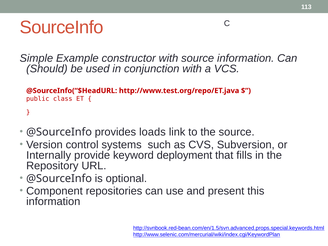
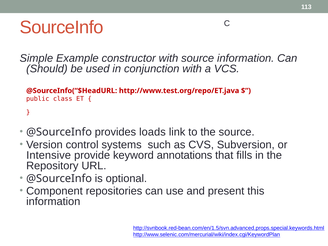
Internally: Internally -> Intensive (49, 155)
deployment: deployment -> annotations (185, 155)
